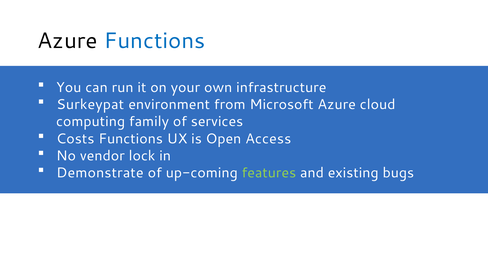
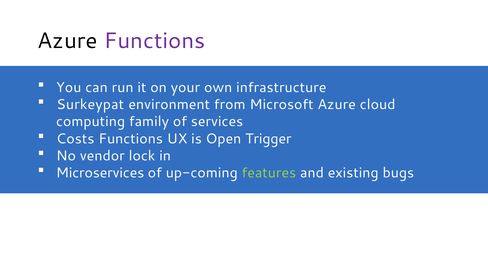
Functions colour: blue -> purple (155, 41)
Access: Access -> Trigger (268, 139)
Demonstrate: Demonstrate -> Microservices (100, 173)
